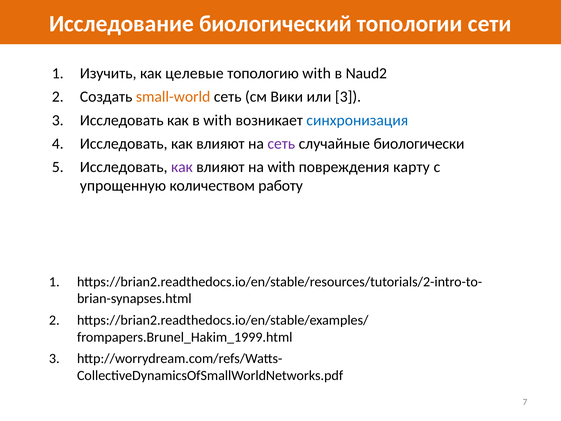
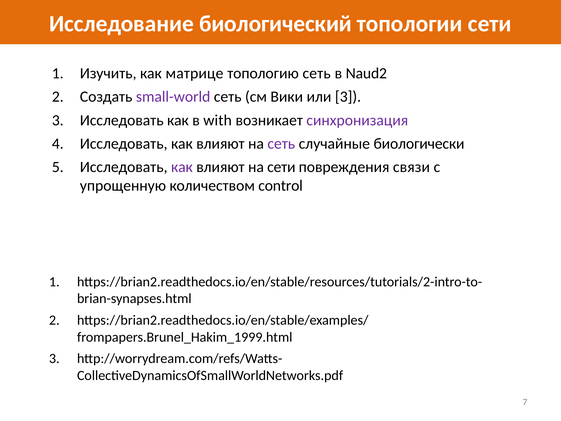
целевые: целевые -> матрице (194, 73)
топологию with: with -> сеть (317, 73)
small-world colour: orange -> purple (173, 97)
синхронизация colour: blue -> purple (357, 120)
на with: with -> сети (281, 167)
карту: карту -> связи (411, 167)
работу: работу -> control (281, 186)
